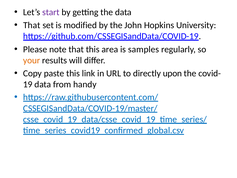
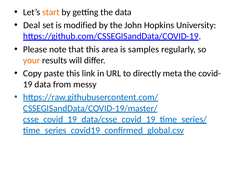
start colour: purple -> orange (51, 12)
That: That -> Deal (32, 25)
upon: upon -> meta (172, 73)
handy: handy -> messy (85, 84)
